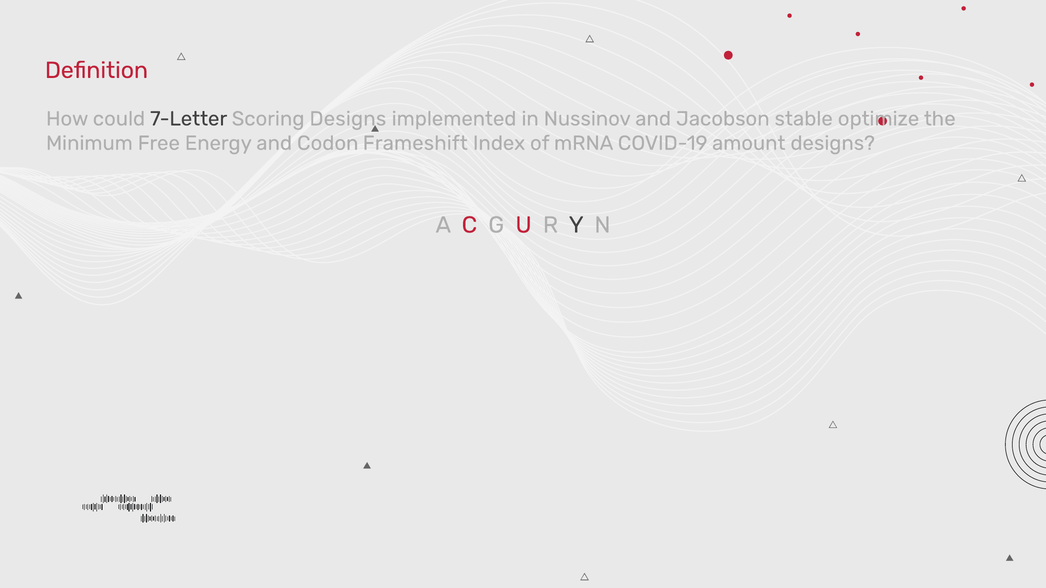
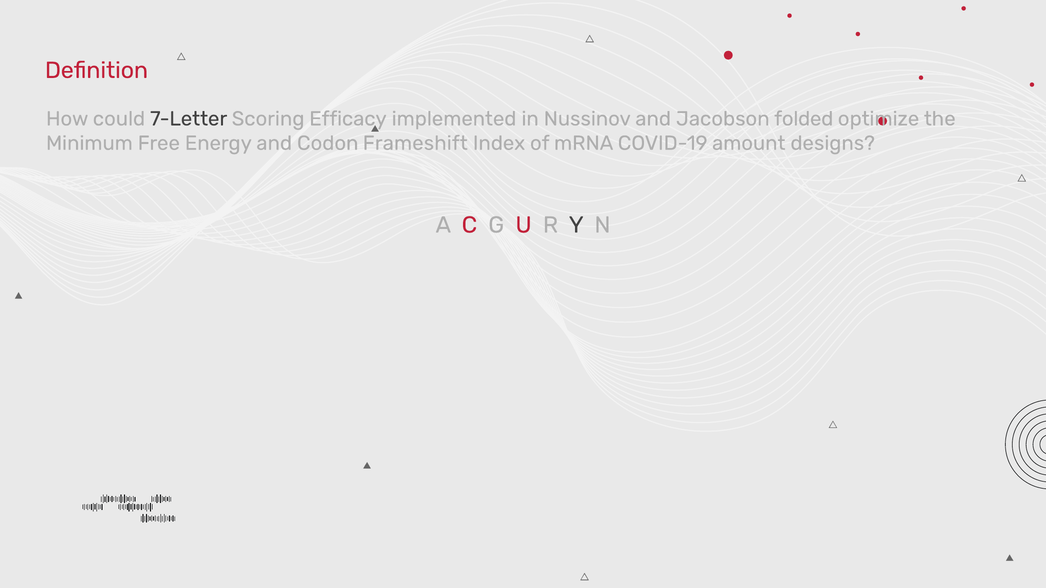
Scoring Designs: Designs -> Efficacy (348, 119)
stable: stable -> folded (804, 119)
